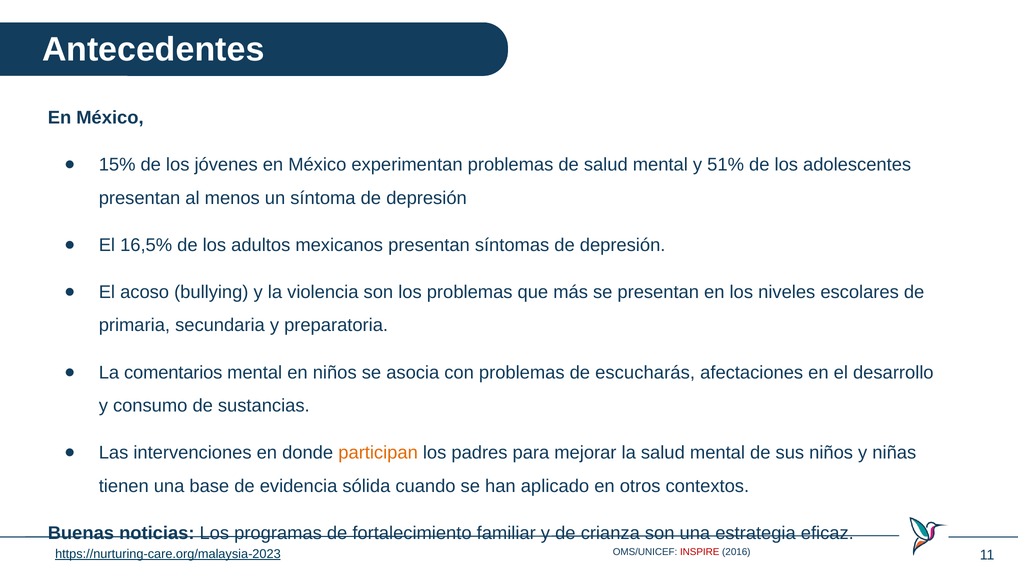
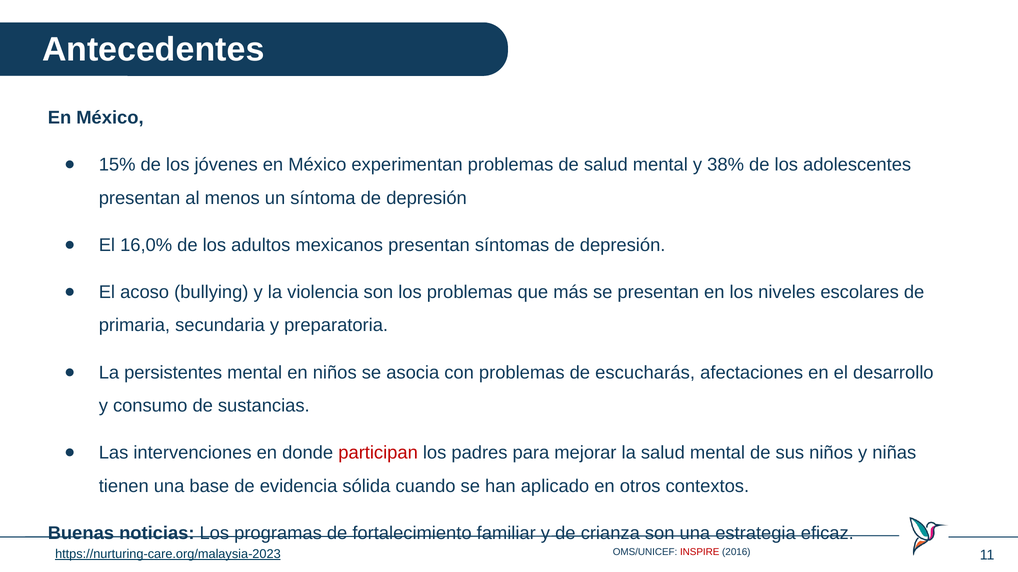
51%: 51% -> 38% (726, 165)
16,5%: 16,5% -> 16,0% (146, 245)
comentarios: comentarios -> persistentes (173, 373)
participan colour: orange -> red (378, 453)
